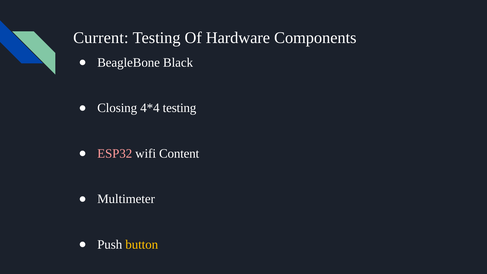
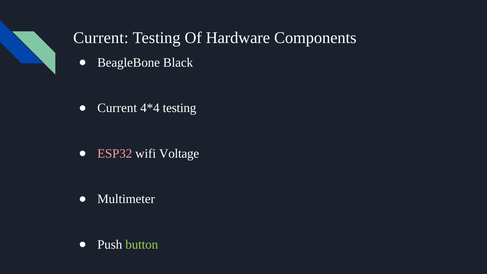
Closing: Closing -> Current (117, 108)
Content: Content -> Voltage (179, 153)
button colour: yellow -> light green (142, 244)
